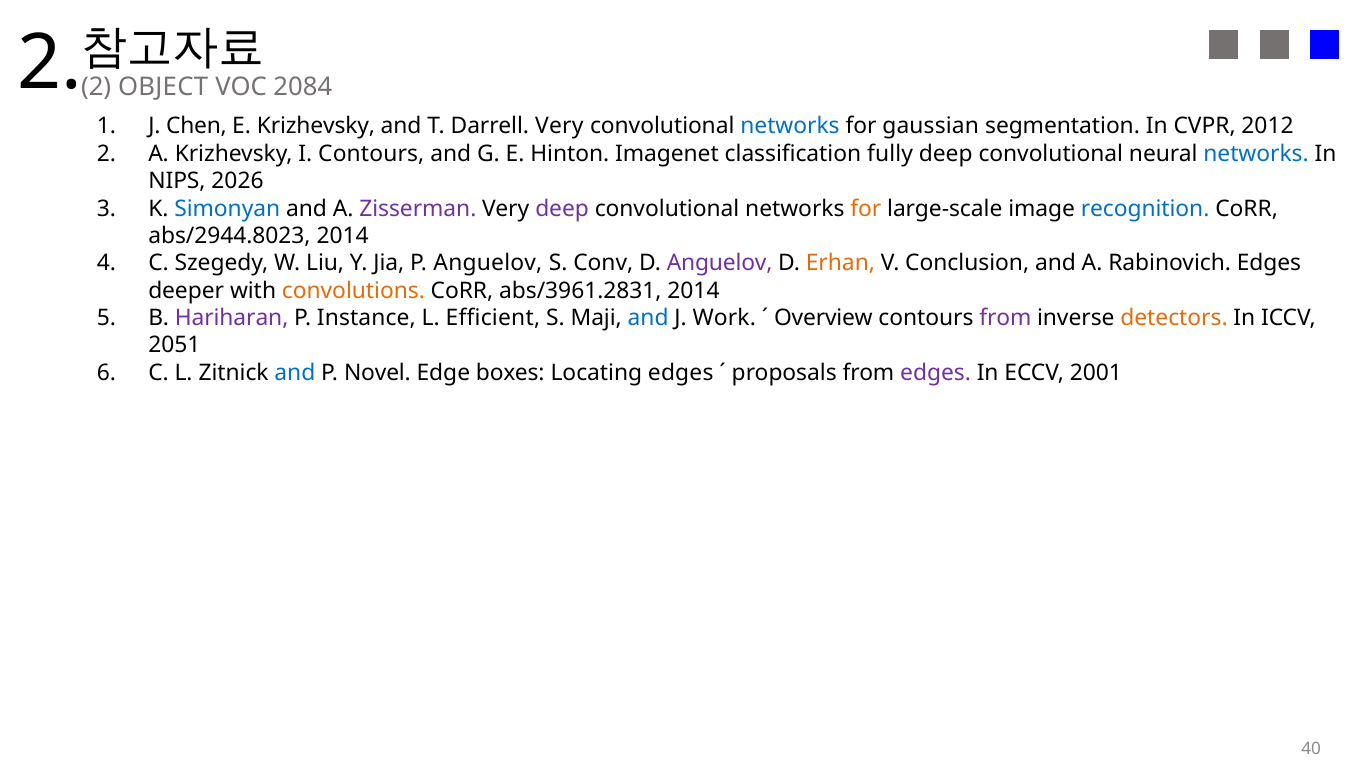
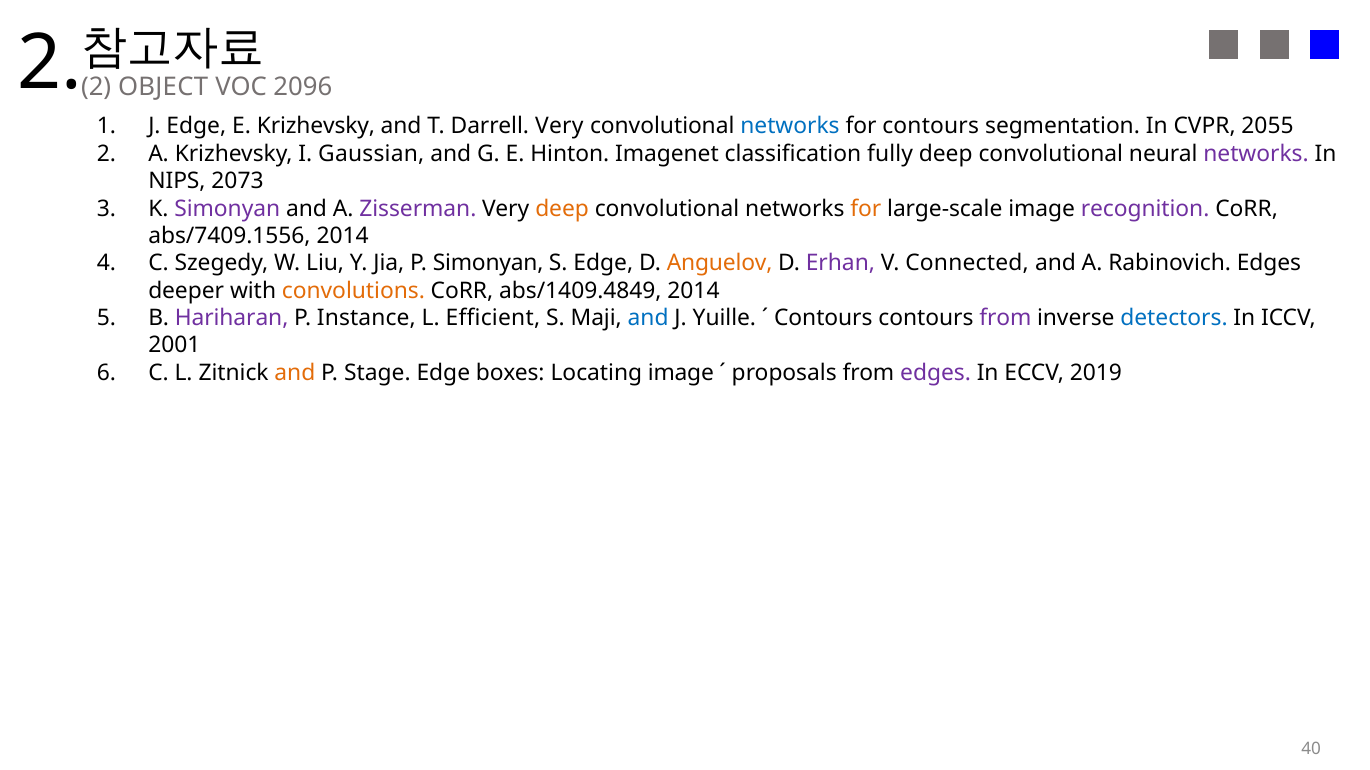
2084: 2084 -> 2096 (303, 87)
J Chen: Chen -> Edge (196, 126)
for gaussian: gaussian -> contours (931, 126)
2012: 2012 -> 2055 (1268, 126)
I Contours: Contours -> Gaussian (371, 154)
networks colour: blue -> purple (1256, 154)
2026: 2026 -> 2073 (238, 181)
Simonyan colour: blue -> purple (227, 209)
deep colour: purple -> orange (562, 209)
recognition colour: blue -> purple (1145, 209)
abs/2944.8023: abs/2944.8023 -> abs/7409.1556 (229, 236)
P Anguelov: Anguelov -> Simonyan (488, 263)
S Conv: Conv -> Edge (603, 263)
Anguelov colour: purple -> orange (720, 263)
Erhan colour: orange -> purple (840, 263)
Conclusion: Conclusion -> Connected (967, 263)
abs/3961.2831: abs/3961.2831 -> abs/1409.4849 (580, 291)
Work: Work -> Yuille (724, 318)
Overview: Overview -> Contours (823, 318)
detectors colour: orange -> blue (1174, 318)
2051: 2051 -> 2001 (174, 346)
and colour: blue -> orange (295, 373)
Novel: Novel -> Stage (377, 373)
Locating edges: edges -> image (681, 373)
2001: 2001 -> 2019 (1096, 373)
